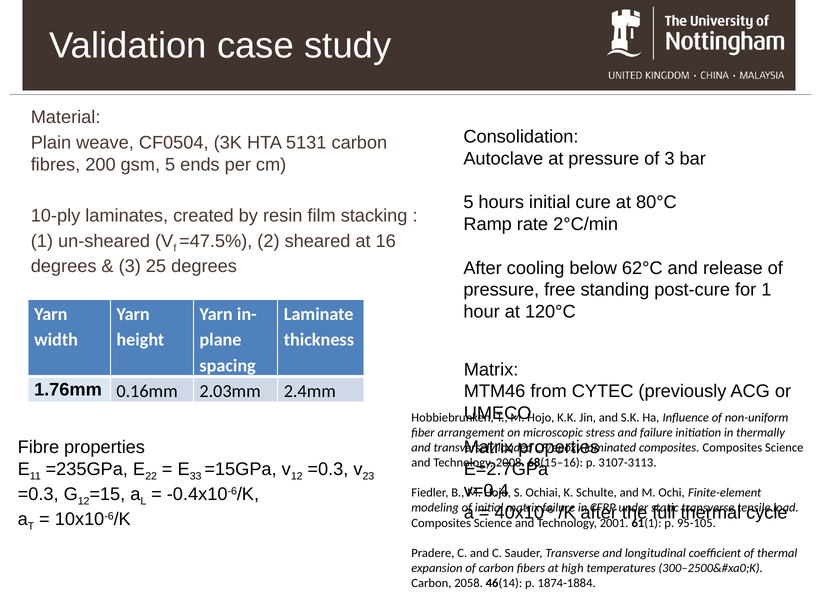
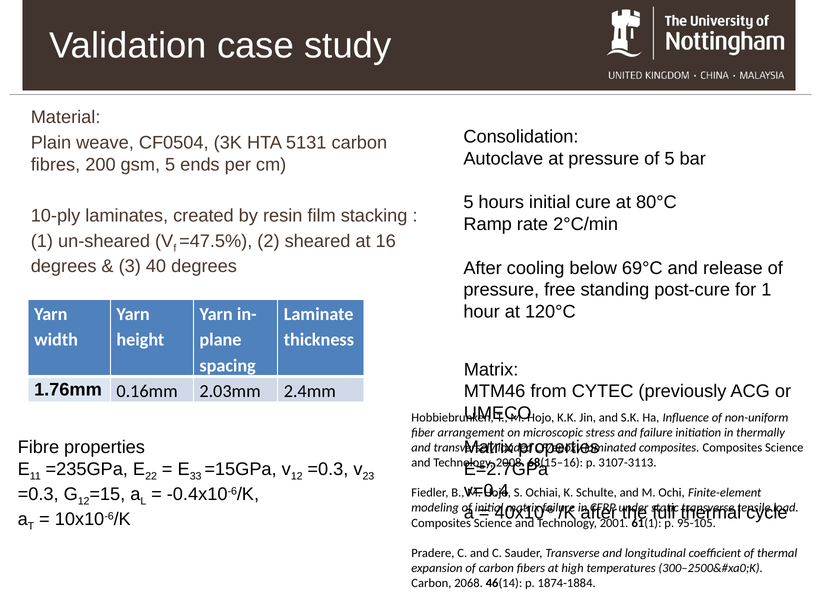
of 3: 3 -> 5 (669, 158)
25: 25 -> 40 (156, 266)
62°C: 62°C -> 69°C (642, 268)
2058: 2058 -> 2068 (469, 583)
